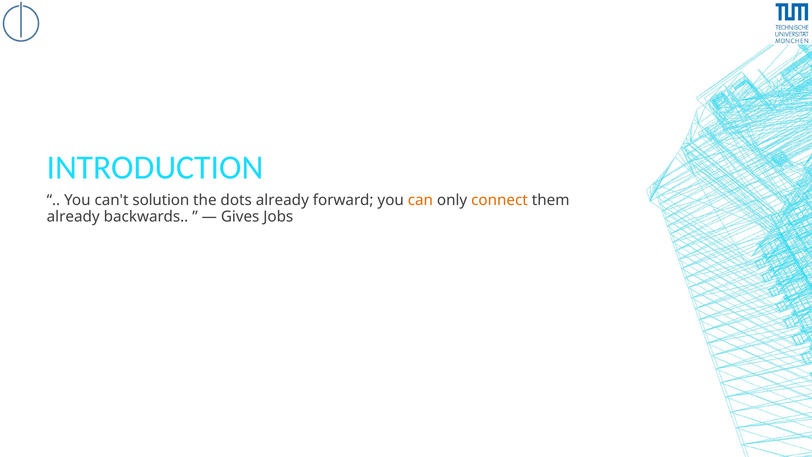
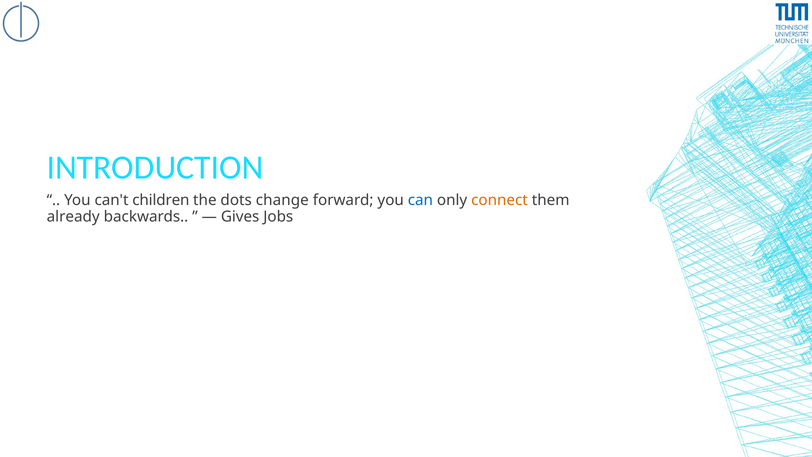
solution: solution -> children (161, 200)
dots already: already -> change (282, 200)
can colour: orange -> blue (420, 200)
